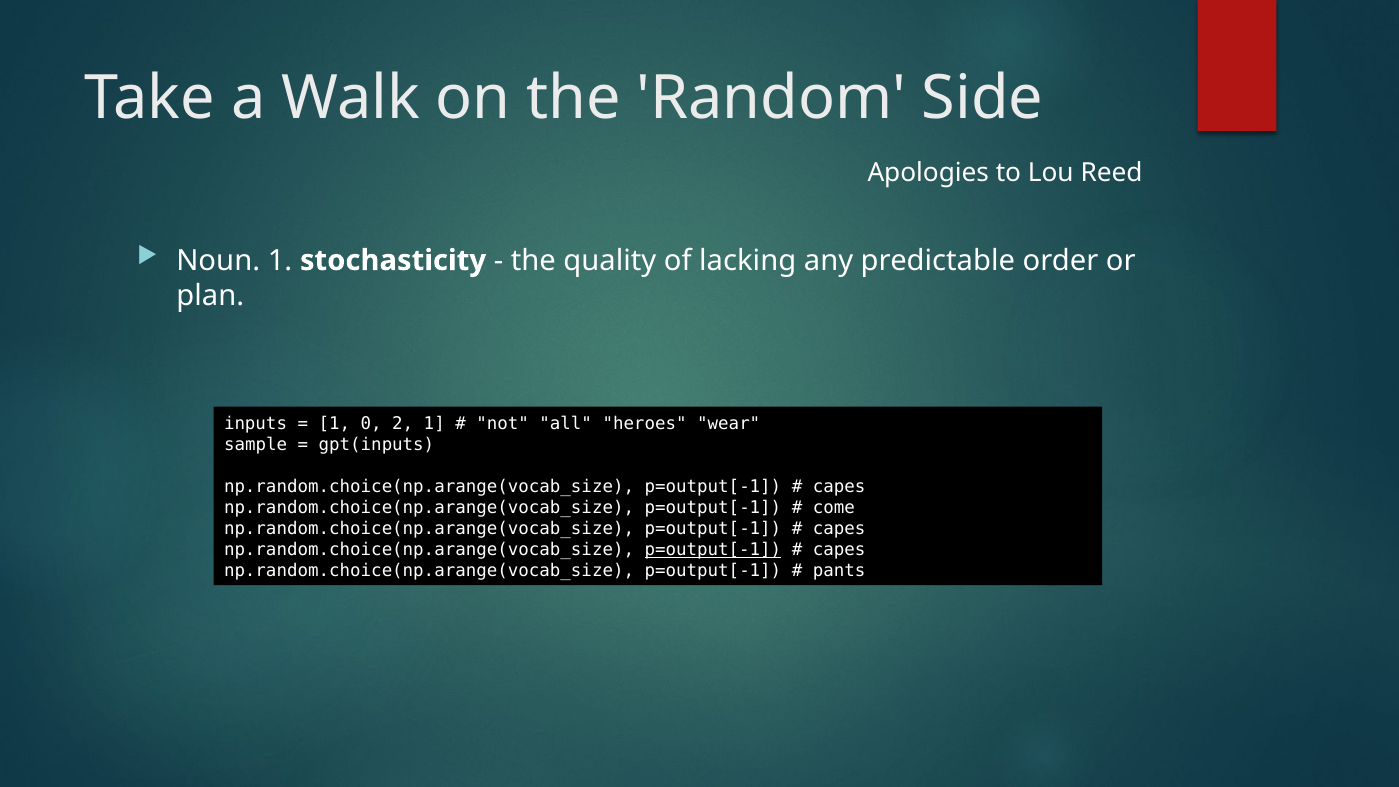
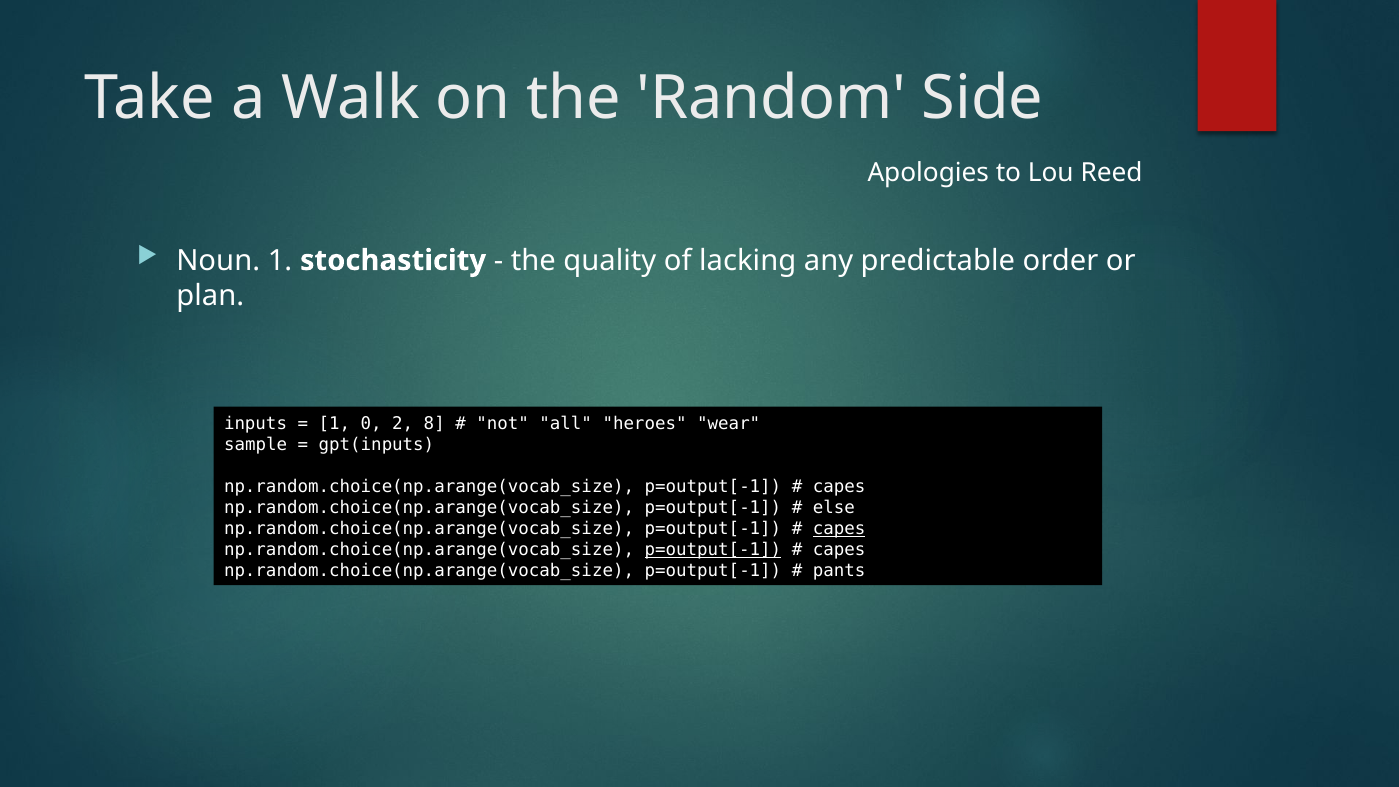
2 1: 1 -> 8 (434, 424)
come: come -> else (834, 508)
capes underline: none -> present (839, 529)
